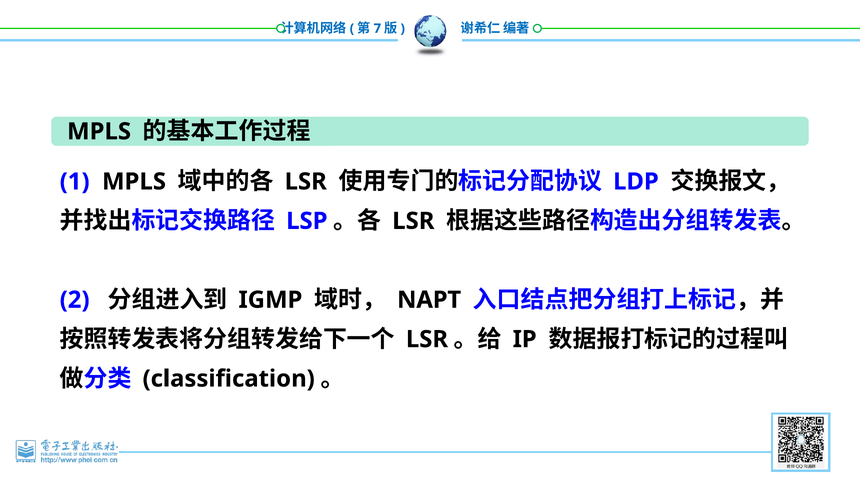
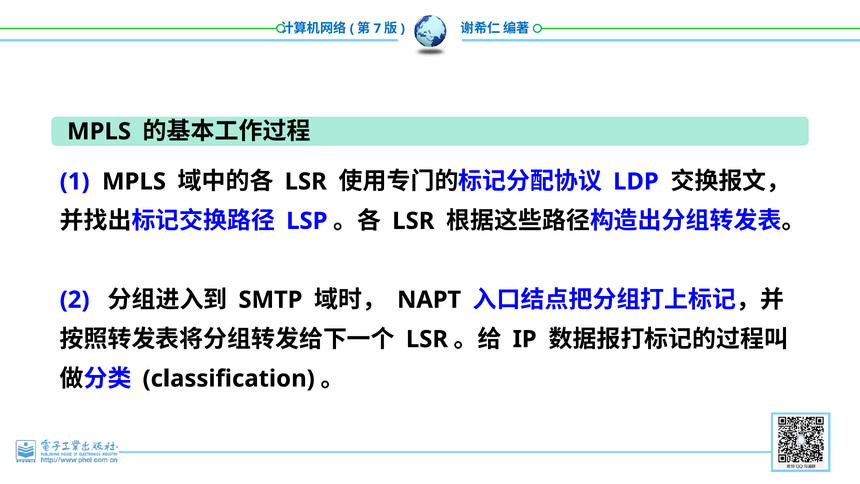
IGMP: IGMP -> SMTP (270, 300)
